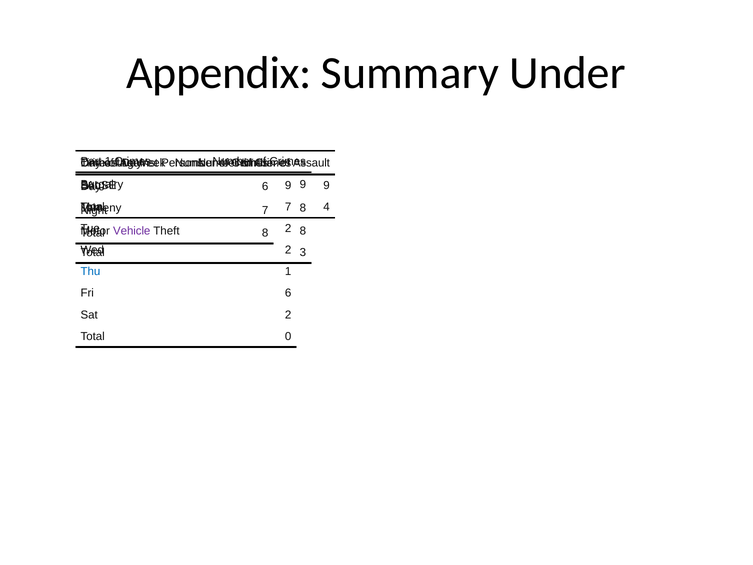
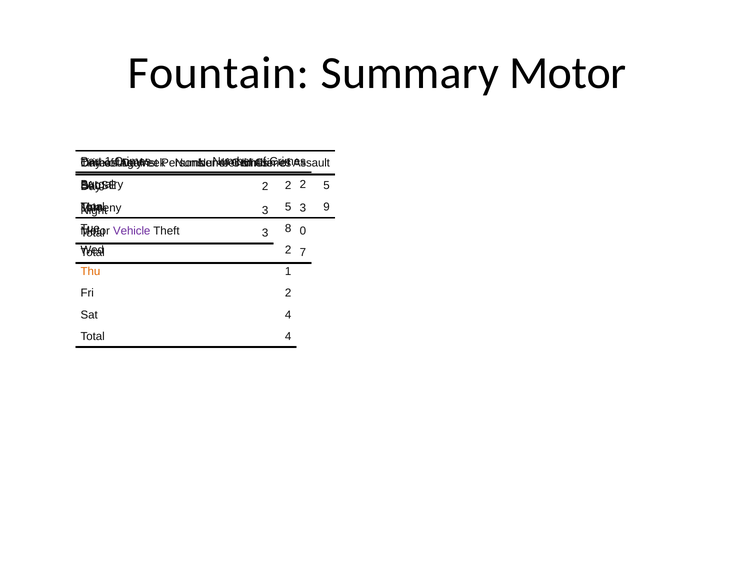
Appendix: Appendix -> Fountain (218, 73)
Summary Under: Under -> Motor (568, 73)
9: 9 -> 2 (303, 184)
9: 9 -> 2 (288, 185)
9: 9 -> 5 (327, 185)
6: 6 -> 2 (265, 187)
7: 7 -> 5 (288, 207)
4: 4 -> 9 (327, 207)
8: 8 -> 3 (303, 208)
7: 7 -> 3 (265, 210)
2: 2 -> 8 (288, 229)
Theft 8: 8 -> 0 (303, 231)
8: 8 -> 3 (265, 233)
3: 3 -> 7 (303, 252)
Thu colour: blue -> orange (90, 272)
Fri 6: 6 -> 2 (288, 293)
Sat 2: 2 -> 4 (288, 315)
Total 0: 0 -> 4 (288, 336)
